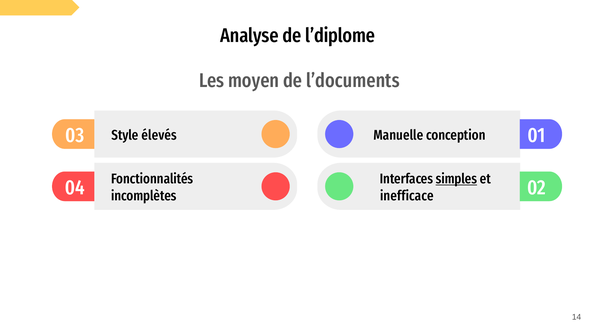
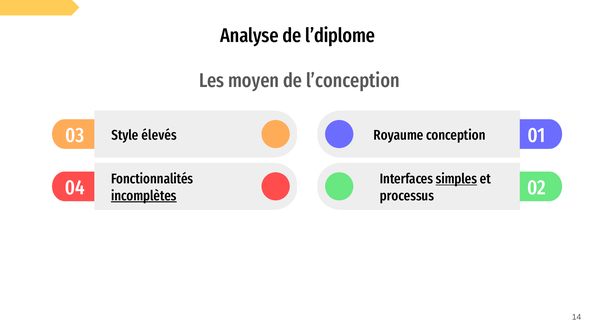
l’documents: l’documents -> l’conception (353, 80)
Manuelle: Manuelle -> Royaume (398, 135)
incomplètes underline: none -> present (144, 196)
inefficace: inefficace -> processus (407, 196)
